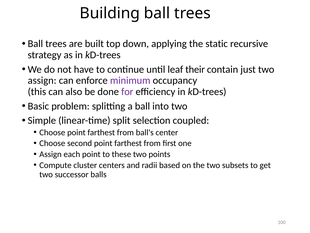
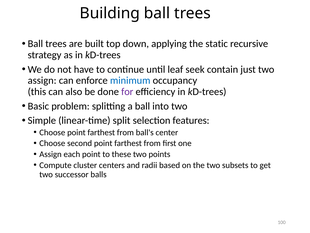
their: their -> seek (195, 69)
minimum colour: purple -> blue (130, 80)
coupled: coupled -> features (191, 120)
